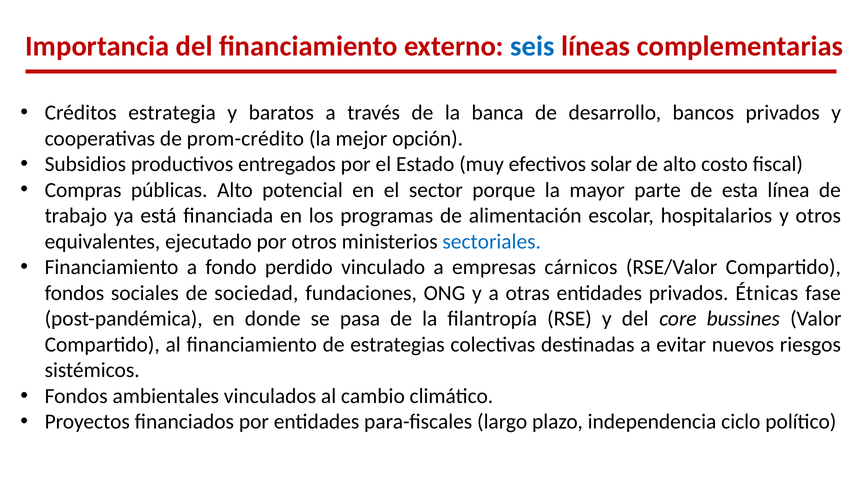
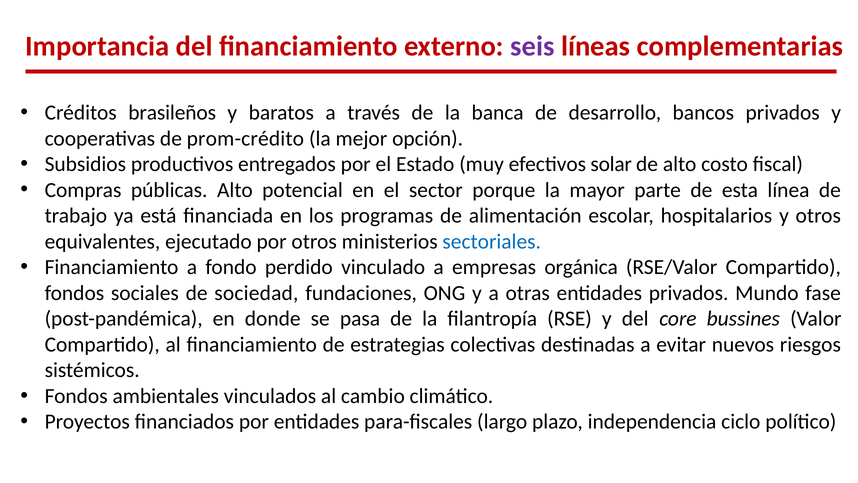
seis colour: blue -> purple (532, 46)
estrategia: estrategia -> brasileños (172, 113)
cárnicos: cárnicos -> orgánica (581, 267)
Étnicas: Étnicas -> Mundo (767, 293)
